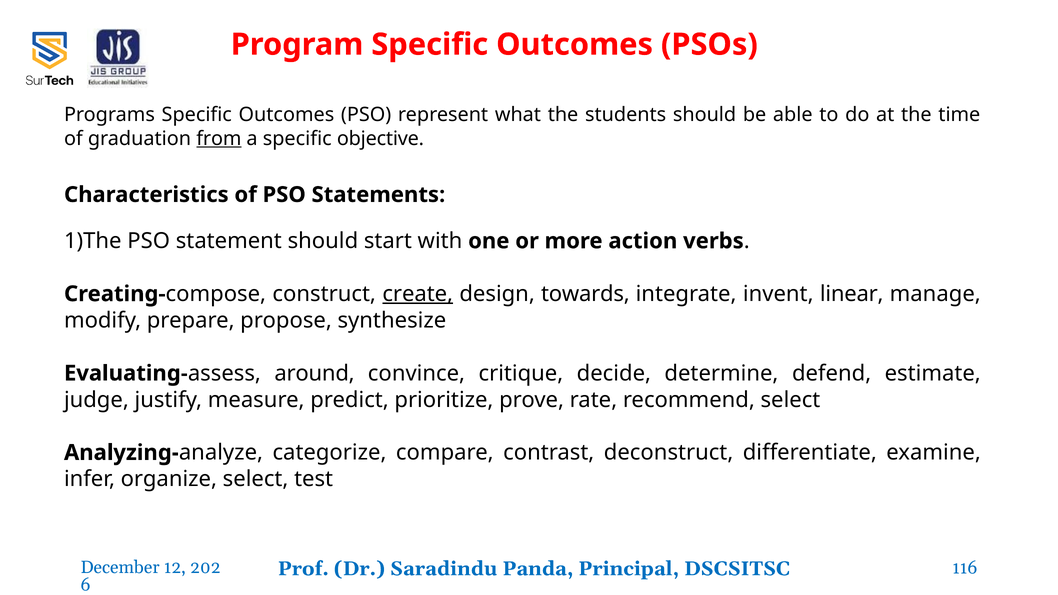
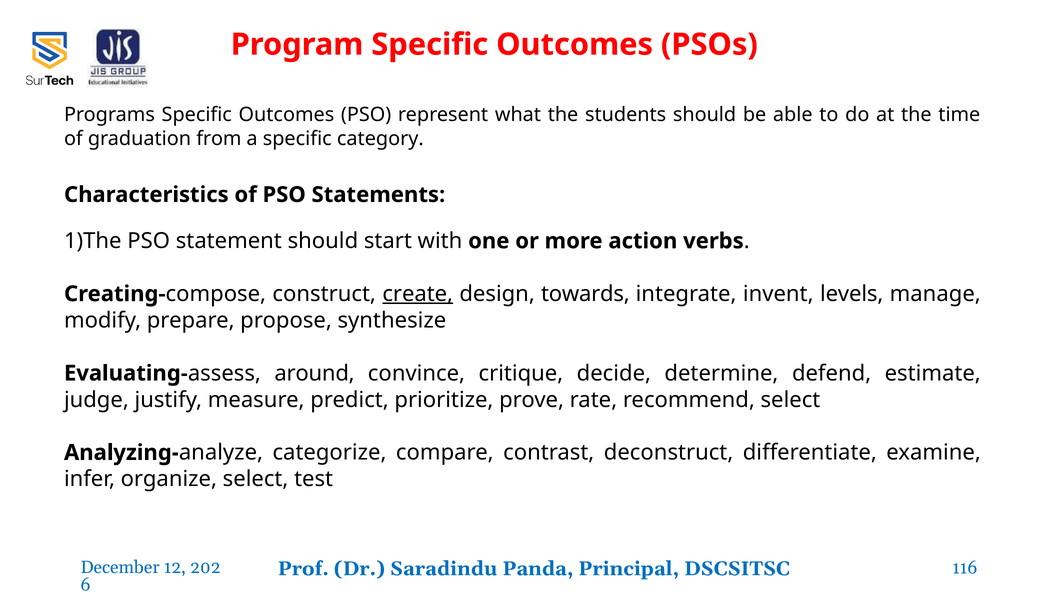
from underline: present -> none (219, 139)
objective: objective -> category (380, 139)
linear: linear -> levels (852, 294)
